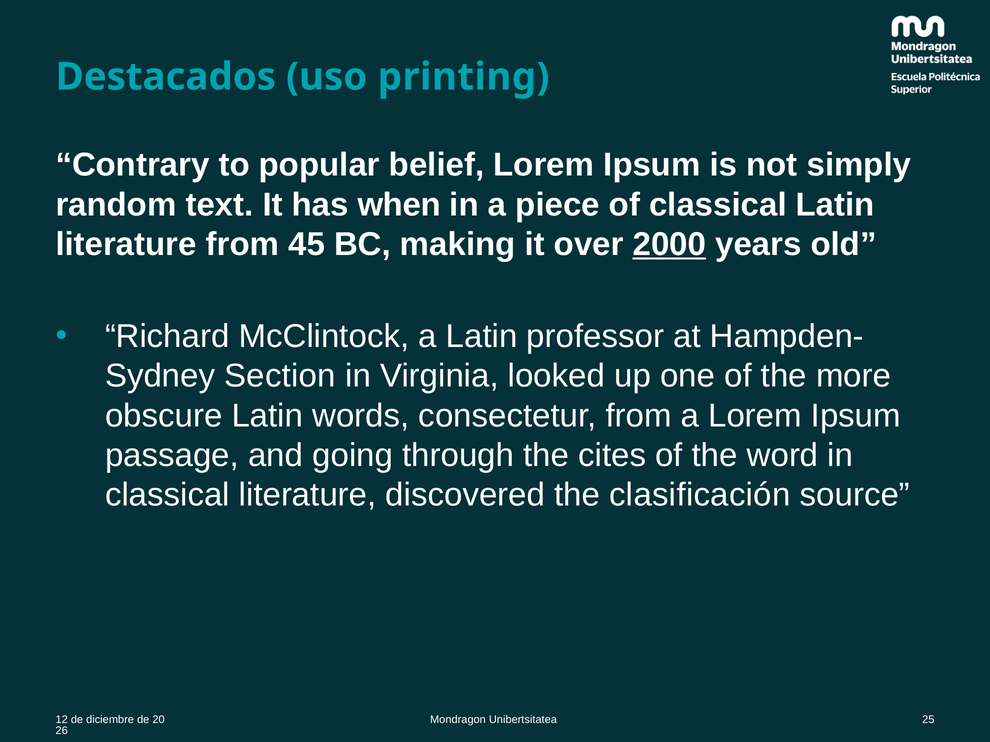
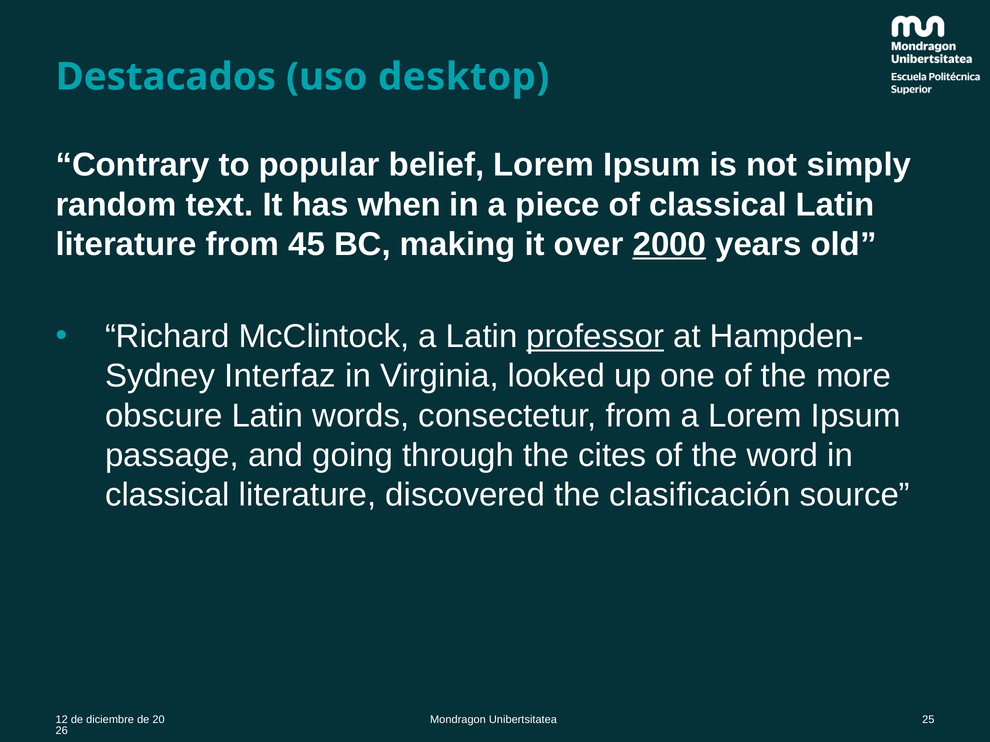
printing: printing -> desktop (464, 77)
professor underline: none -> present (595, 337)
Section: Section -> Interfaz (280, 376)
